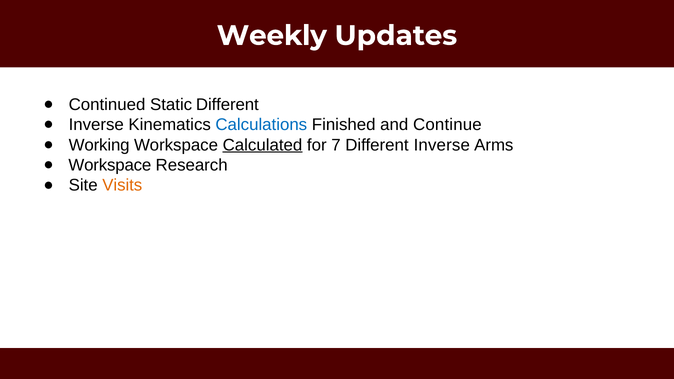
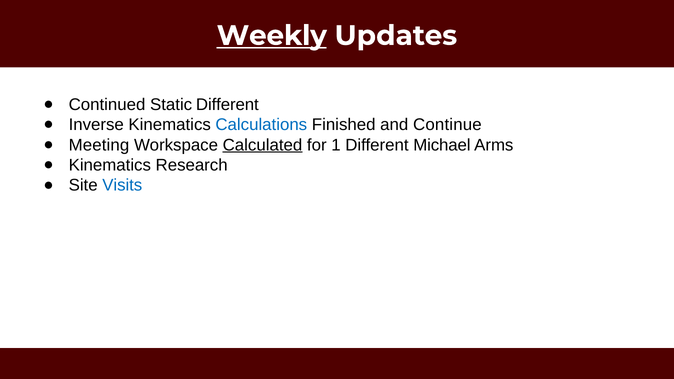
Weekly underline: none -> present (272, 36)
Working: Working -> Meeting (99, 145)
7: 7 -> 1 (336, 145)
Different Inverse: Inverse -> Michael (442, 145)
Workspace: Workspace -> Kinematics (110, 165)
Visits colour: orange -> blue (122, 185)
